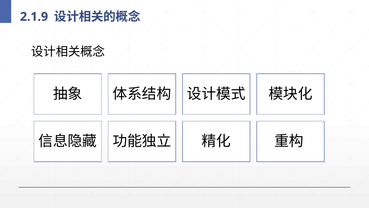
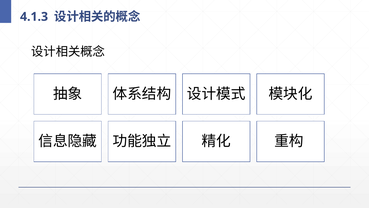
2.1.9: 2.1.9 -> 4.1.3 (34, 17)
